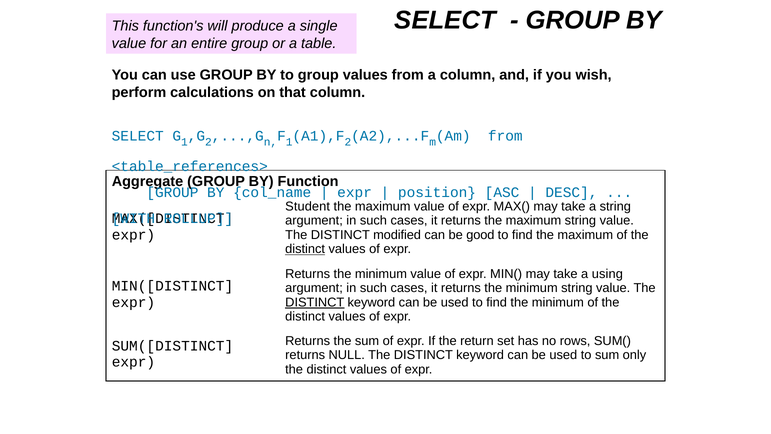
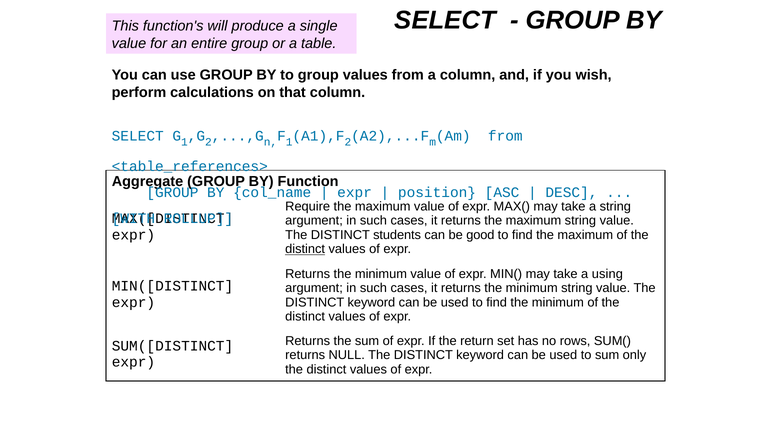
Student: Student -> Require (308, 206)
modified: modified -> students (397, 235)
DISTINCT underline: present -> none (315, 302)
